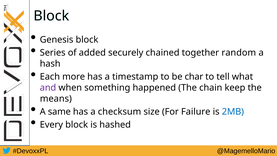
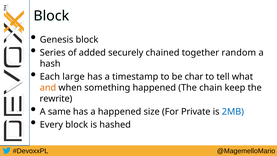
more: more -> large (74, 77)
and colour: purple -> orange (48, 88)
means: means -> rewrite (56, 98)
a checksum: checksum -> happened (120, 112)
Failure: Failure -> Private (196, 112)
